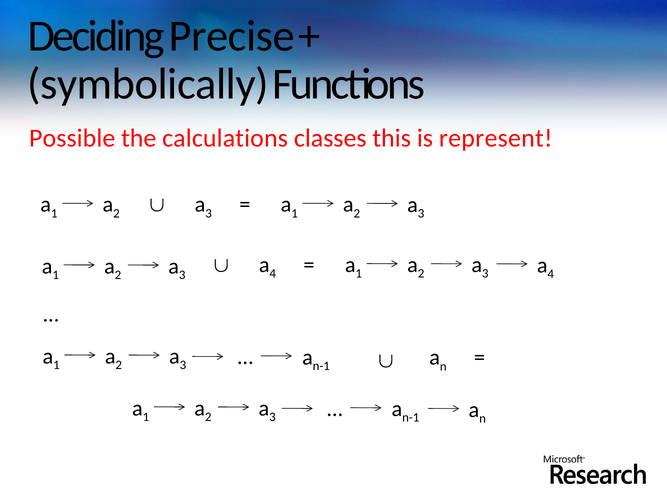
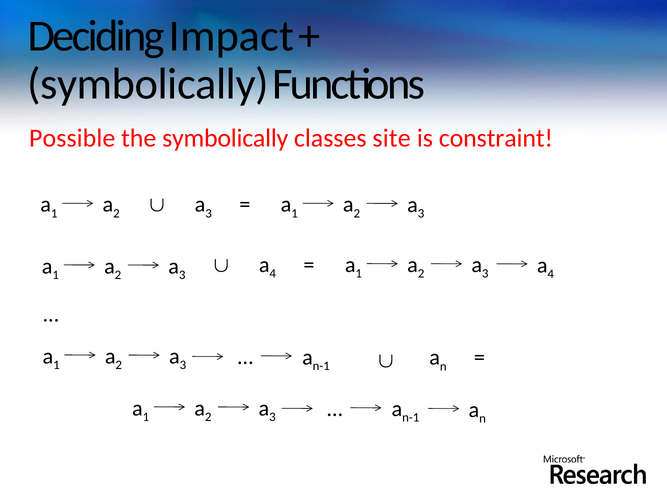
Precise: Precise -> Impact (231, 36)
the calculations: calculations -> symbolically (225, 138)
this: this -> site (392, 138)
represent: represent -> constraint (496, 138)
